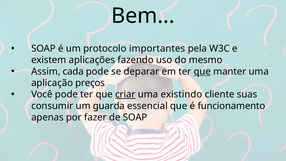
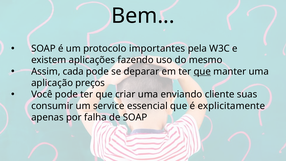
criar underline: present -> none (125, 94)
existindo: existindo -> enviando (181, 94)
guarda: guarda -> service (109, 106)
funcionamento: funcionamento -> explicitamente (231, 106)
fazer: fazer -> falha (95, 117)
